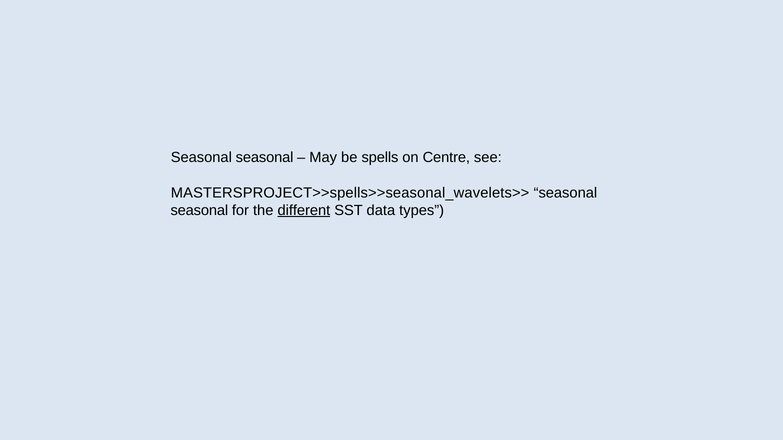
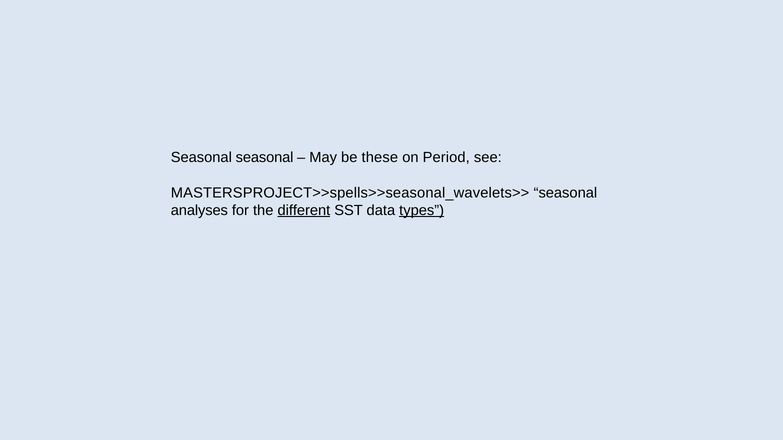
spells: spells -> these (380, 158)
Centre: Centre -> Period (446, 158)
seasonal: seasonal -> analyses (199, 211)
types underline: none -> present (422, 211)
